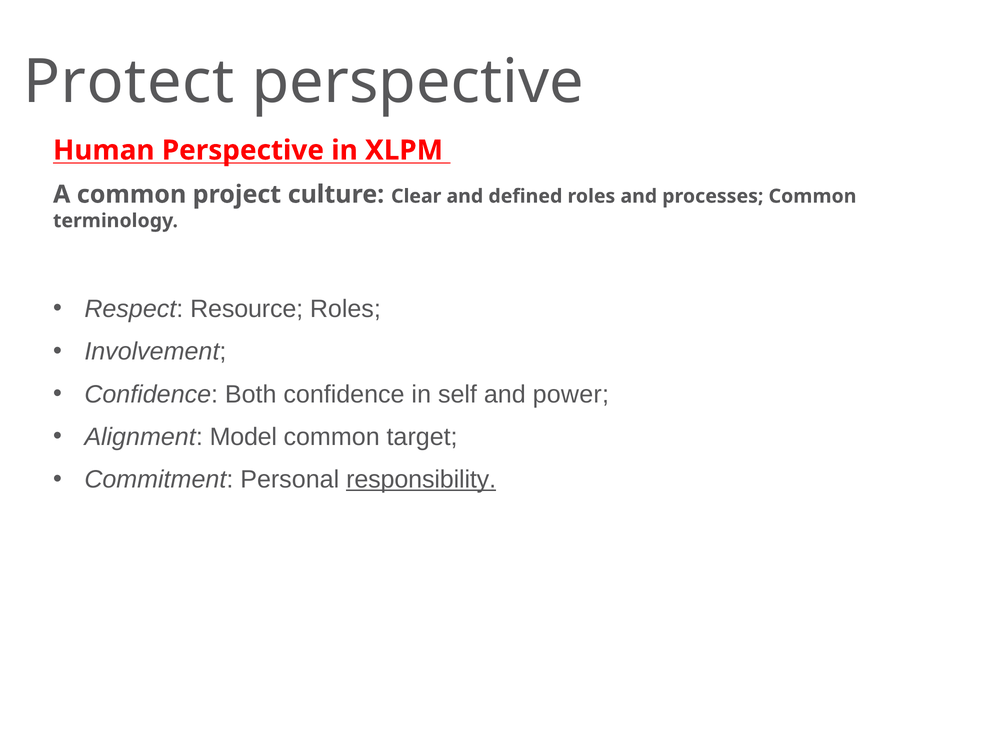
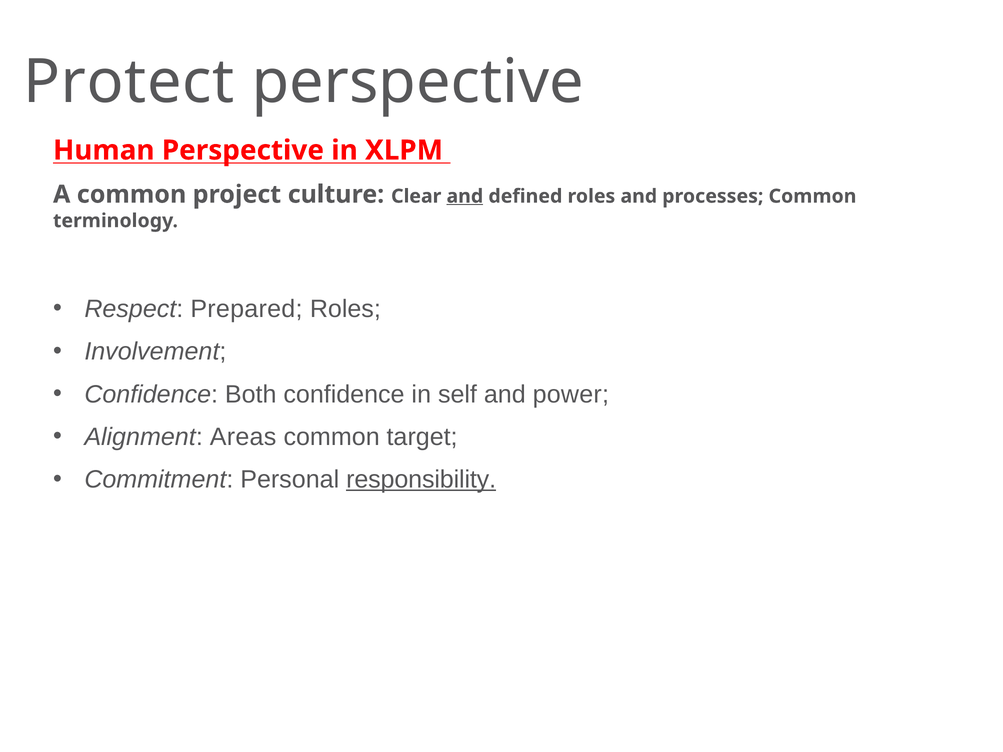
and underline: none -> present (465, 196)
Resource: Resource -> Prepared (246, 309)
Model: Model -> Areas (243, 437)
